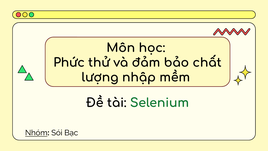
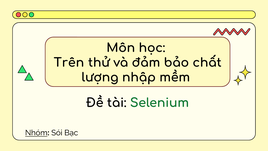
Phức: Phức -> Trên (69, 63)
